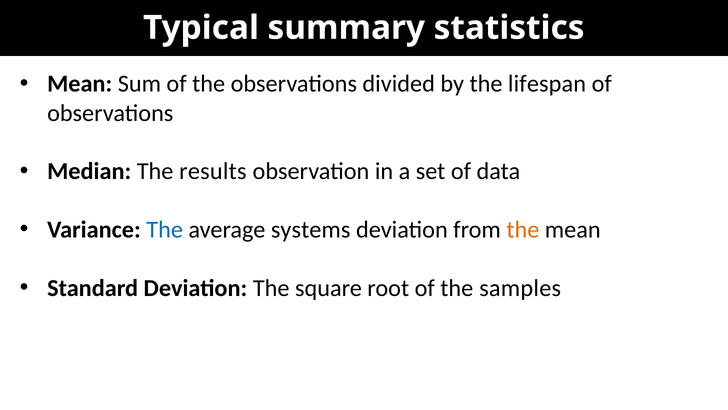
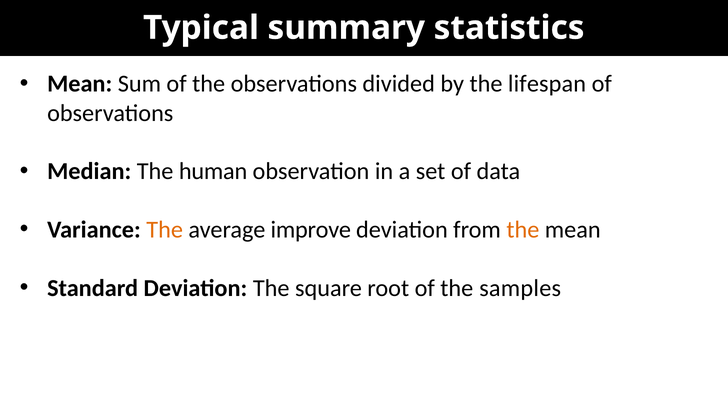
results: results -> human (213, 171)
The colour: blue -> orange (165, 229)
systems: systems -> improve (311, 229)
